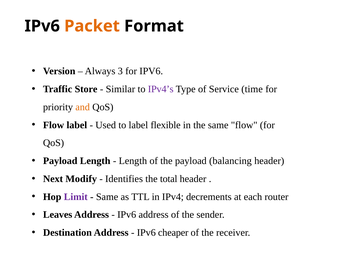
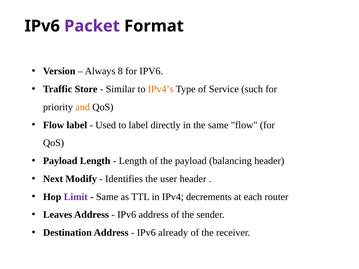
Packet colour: orange -> purple (92, 26)
3: 3 -> 8 (120, 71)
IPv4’s colour: purple -> orange (161, 89)
time: time -> such (252, 89)
flexible: flexible -> directly (166, 125)
total: total -> user (169, 179)
cheaper: cheaper -> already (173, 233)
